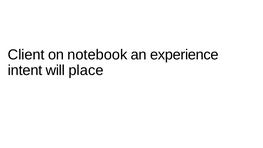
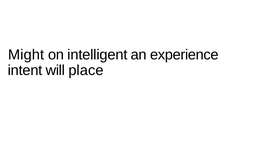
Client: Client -> Might (26, 55)
notebook: notebook -> intelligent (97, 55)
